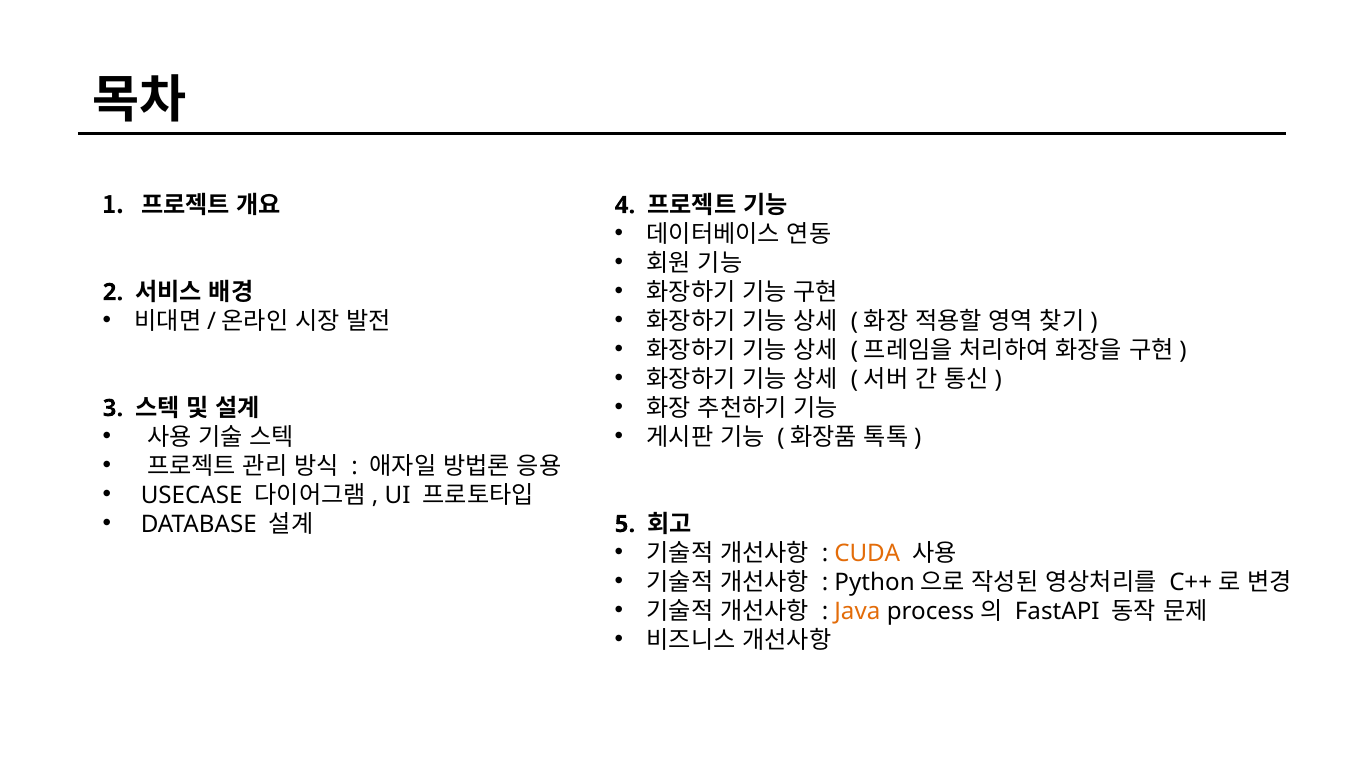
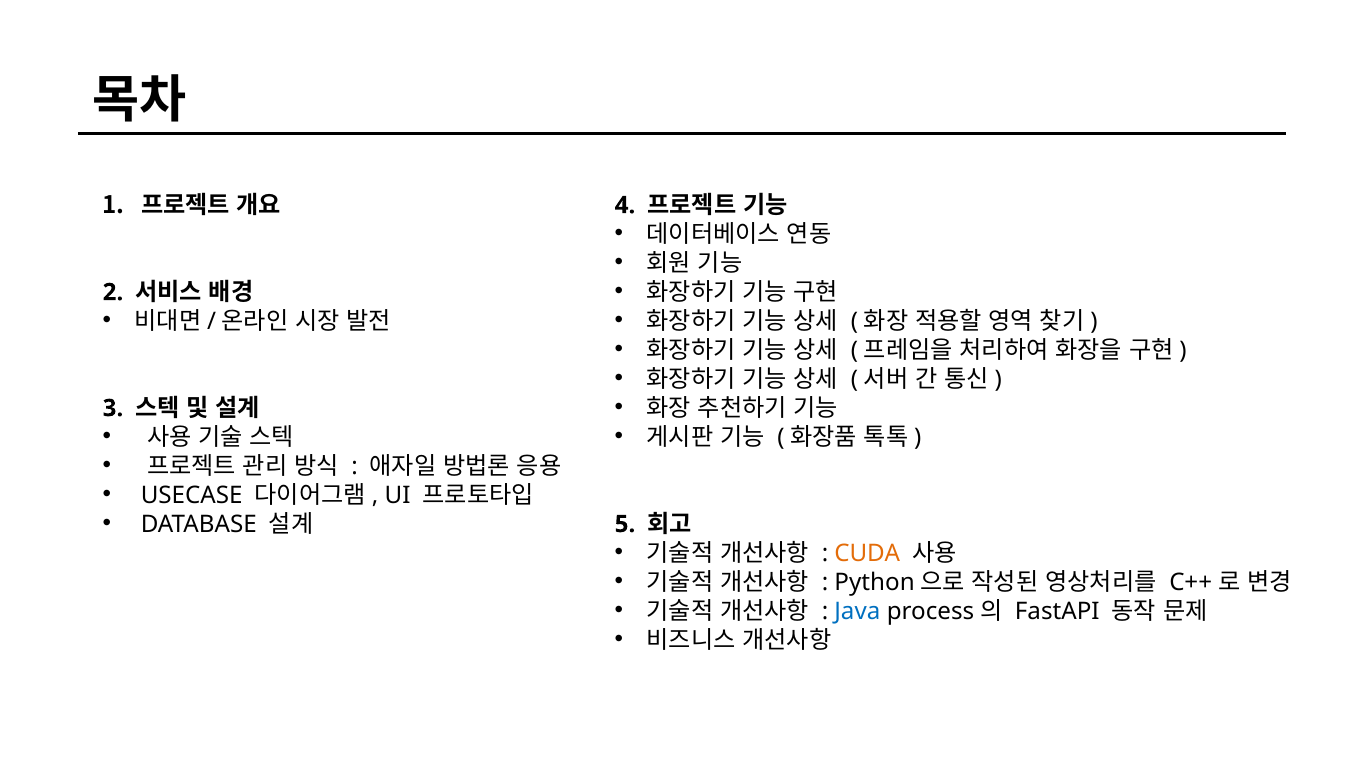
Java colour: orange -> blue (857, 611)
